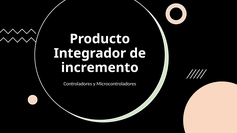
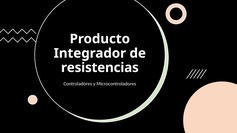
incremento: incremento -> resistencias (100, 68)
